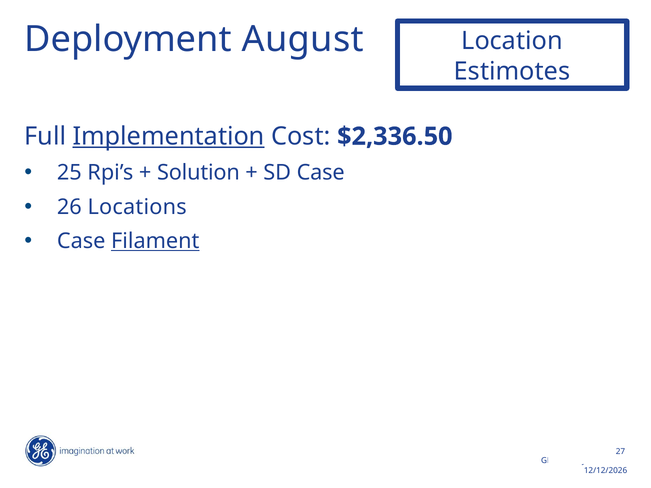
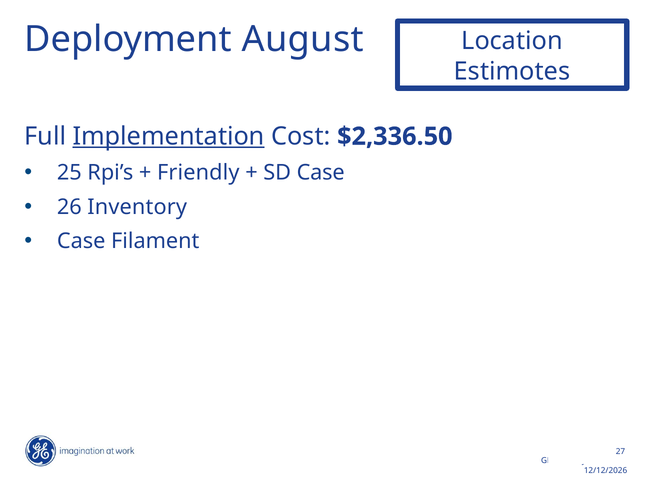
Solution: Solution -> Friendly (198, 173)
Locations: Locations -> Inventory (137, 207)
Filament underline: present -> none (155, 241)
